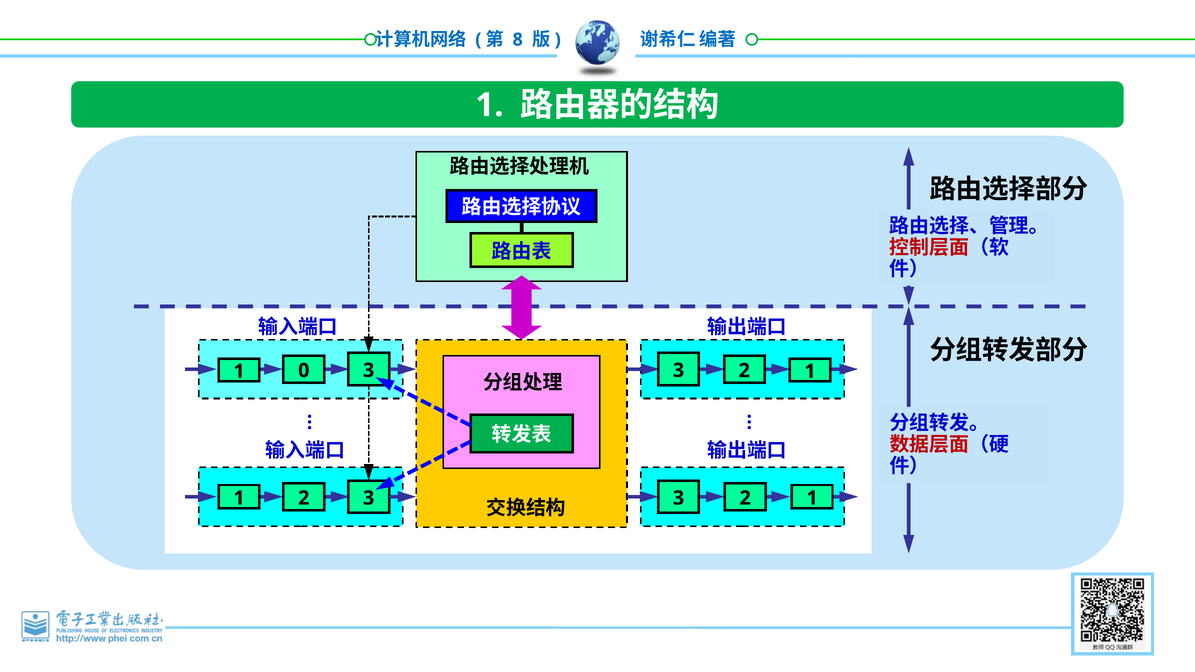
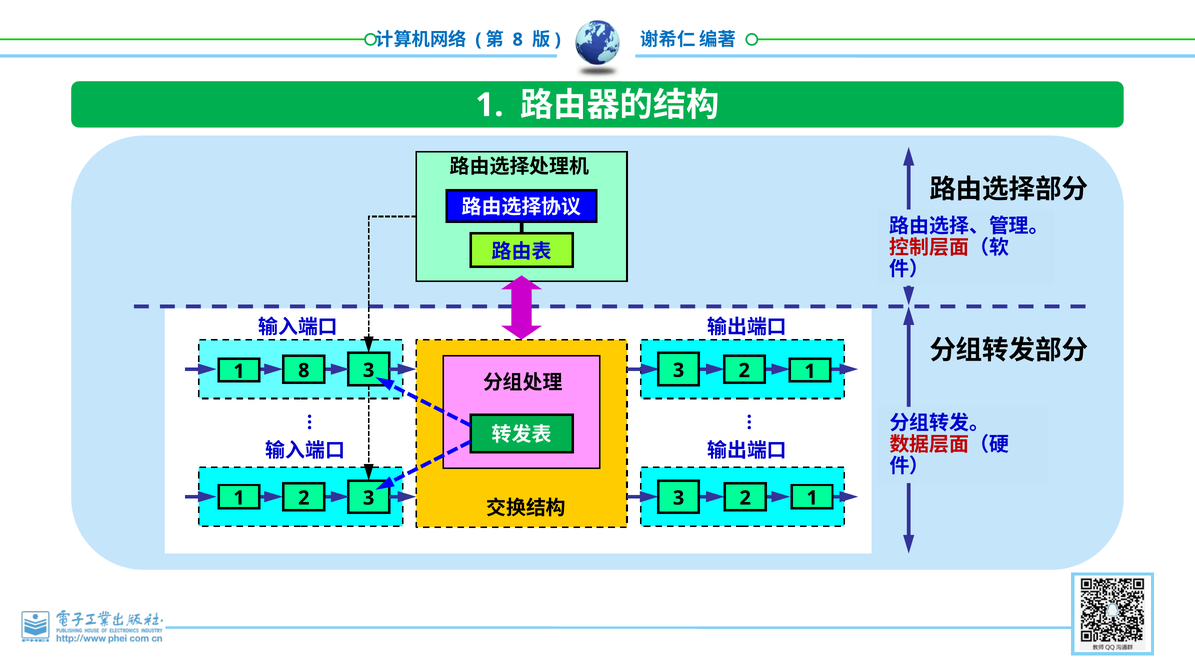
1 0: 0 -> 8 (304, 371)
